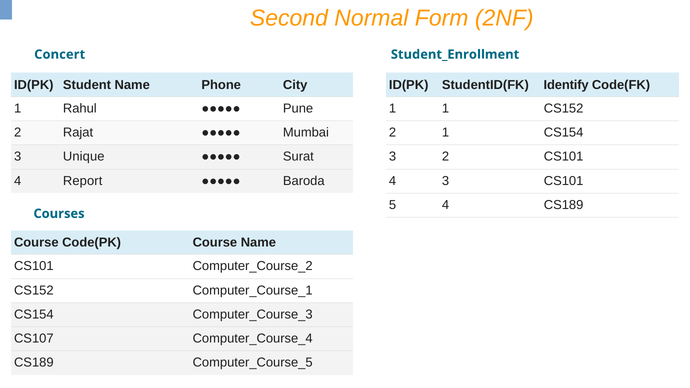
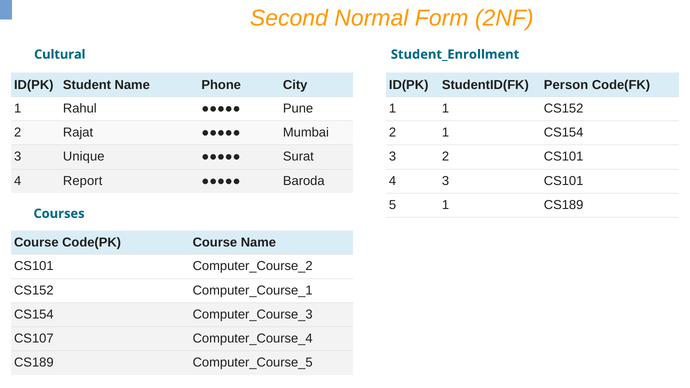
Concert: Concert -> Cultural (60, 54)
Identify: Identify -> Person (566, 85)
5 4: 4 -> 1 (446, 205)
